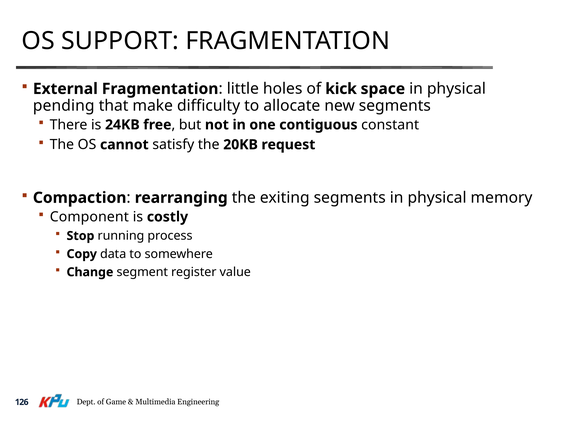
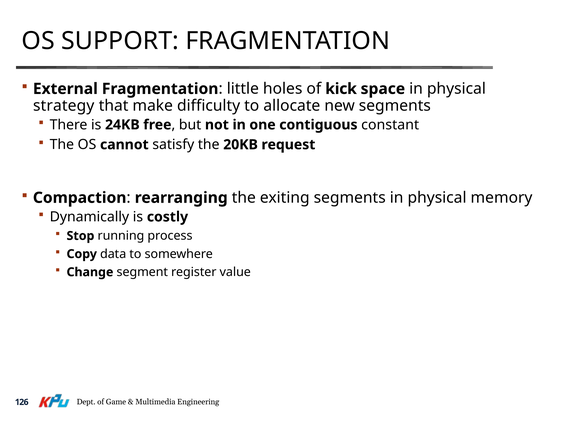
pending: pending -> strategy (64, 106)
Component: Component -> Dynamically (89, 217)
